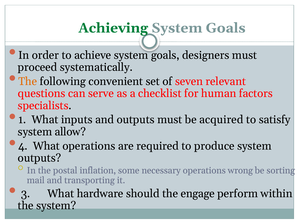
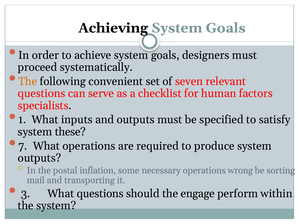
Achieving colour: green -> black (113, 28)
acquired: acquired -> specified (221, 120)
allow: allow -> these (70, 132)
4: 4 -> 7 (23, 146)
What hardware: hardware -> questions (100, 194)
